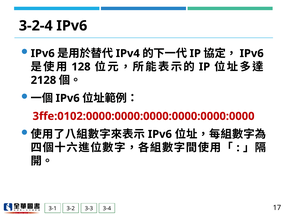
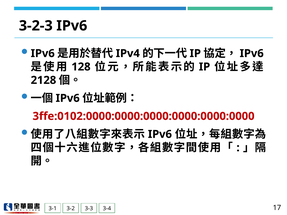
3-2-4: 3-2-4 -> 3-2-3 (36, 26)
